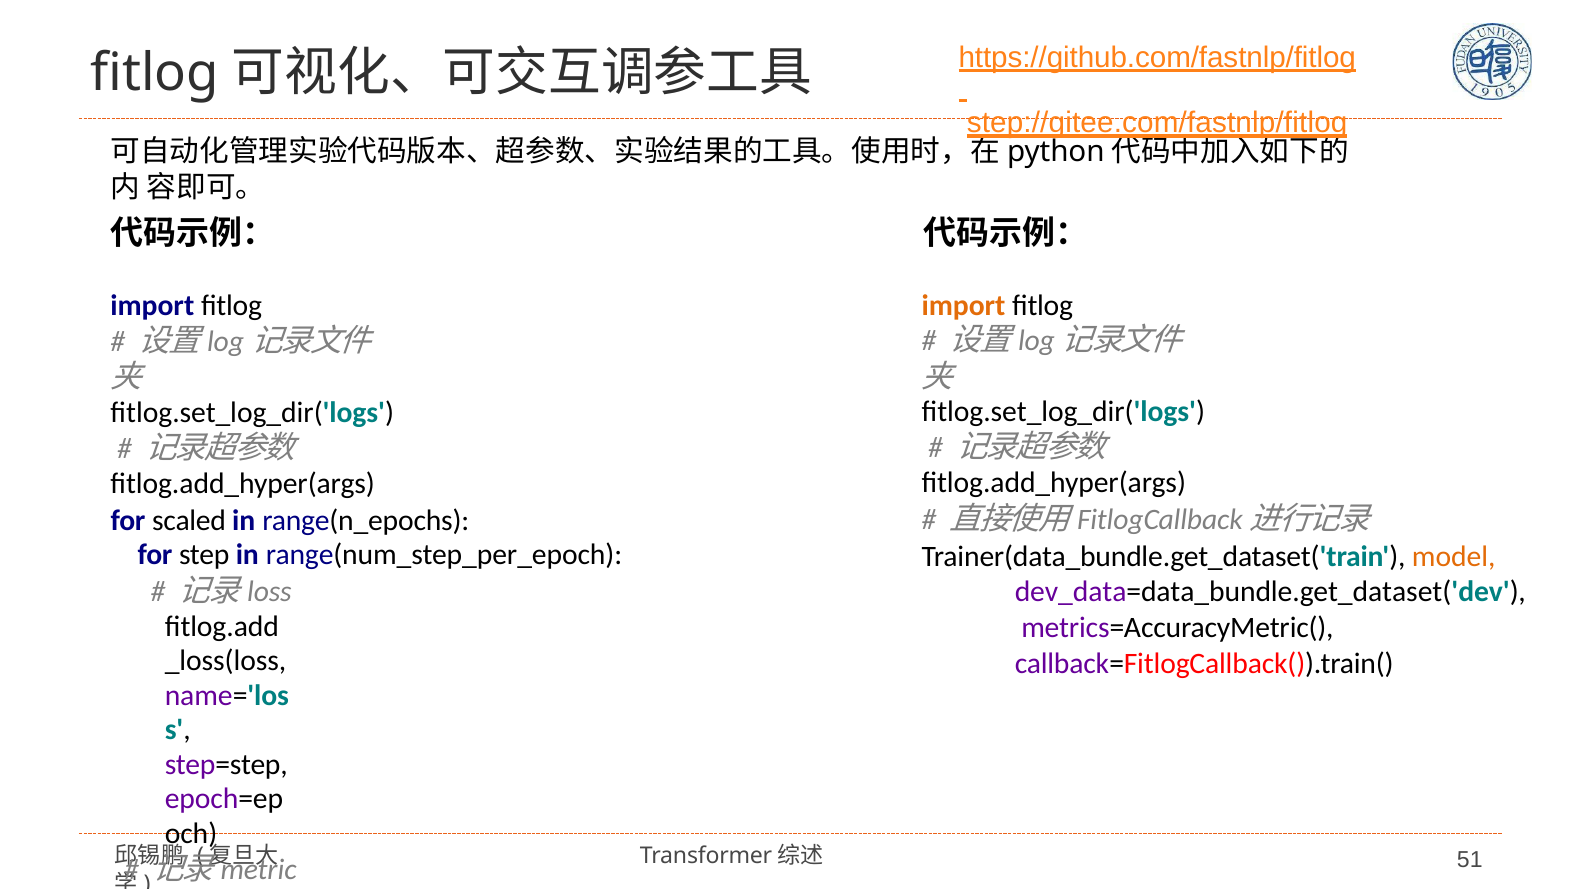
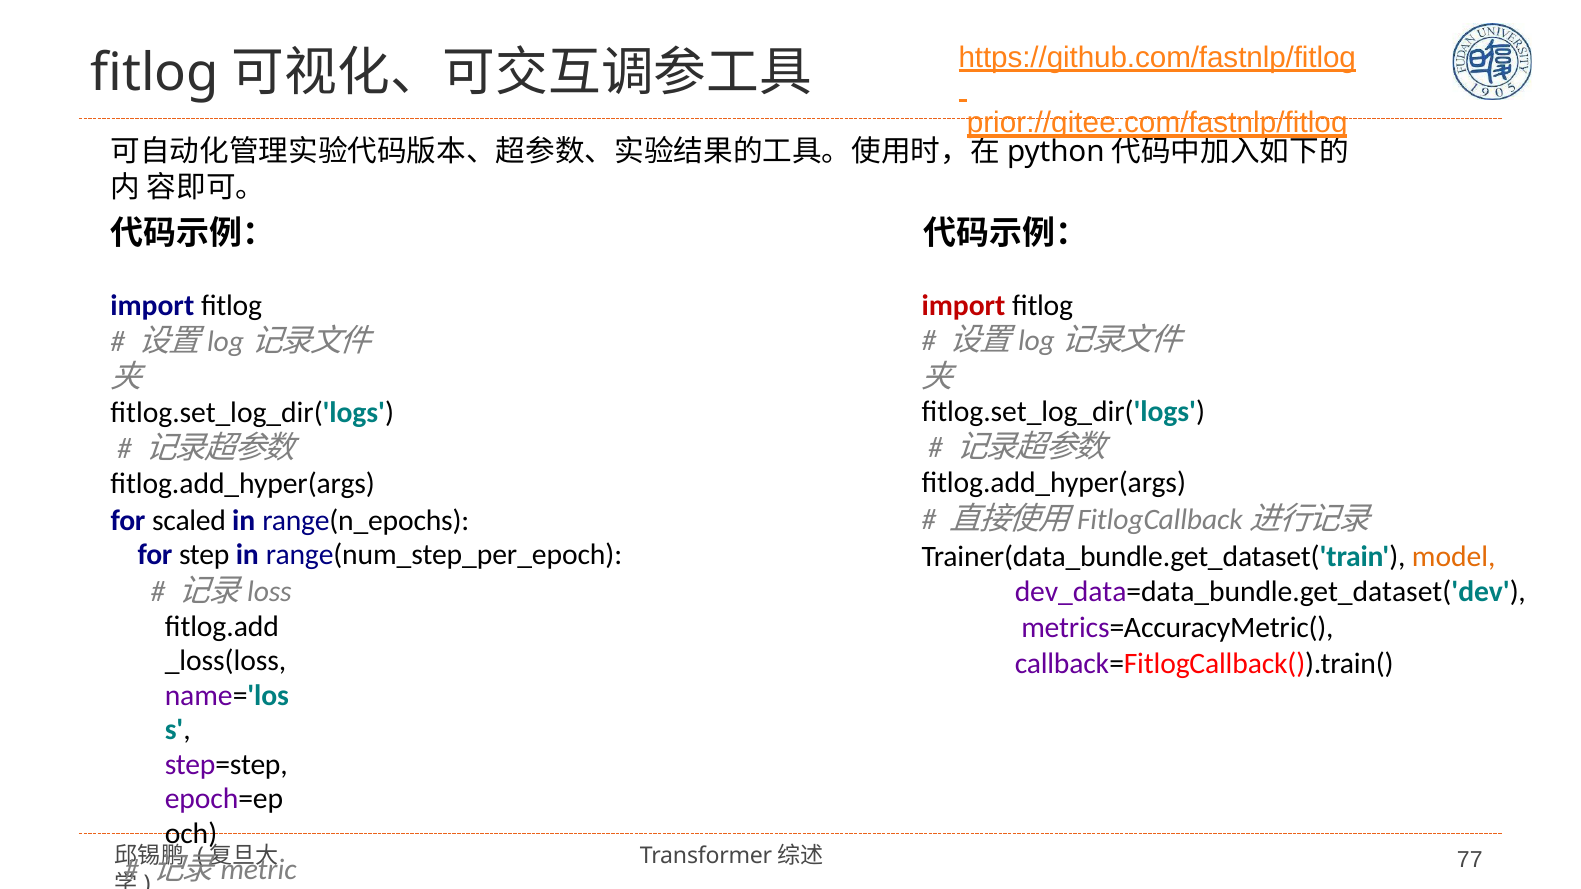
step://gitee.com/fastnlp/fitlog: step://gitee.com/fastnlp/fitlog -> prior://gitee.com/fastnlp/fitlog (1157, 123)
import colour: orange -> red (963, 306)
51: 51 -> 77 (1470, 860)
